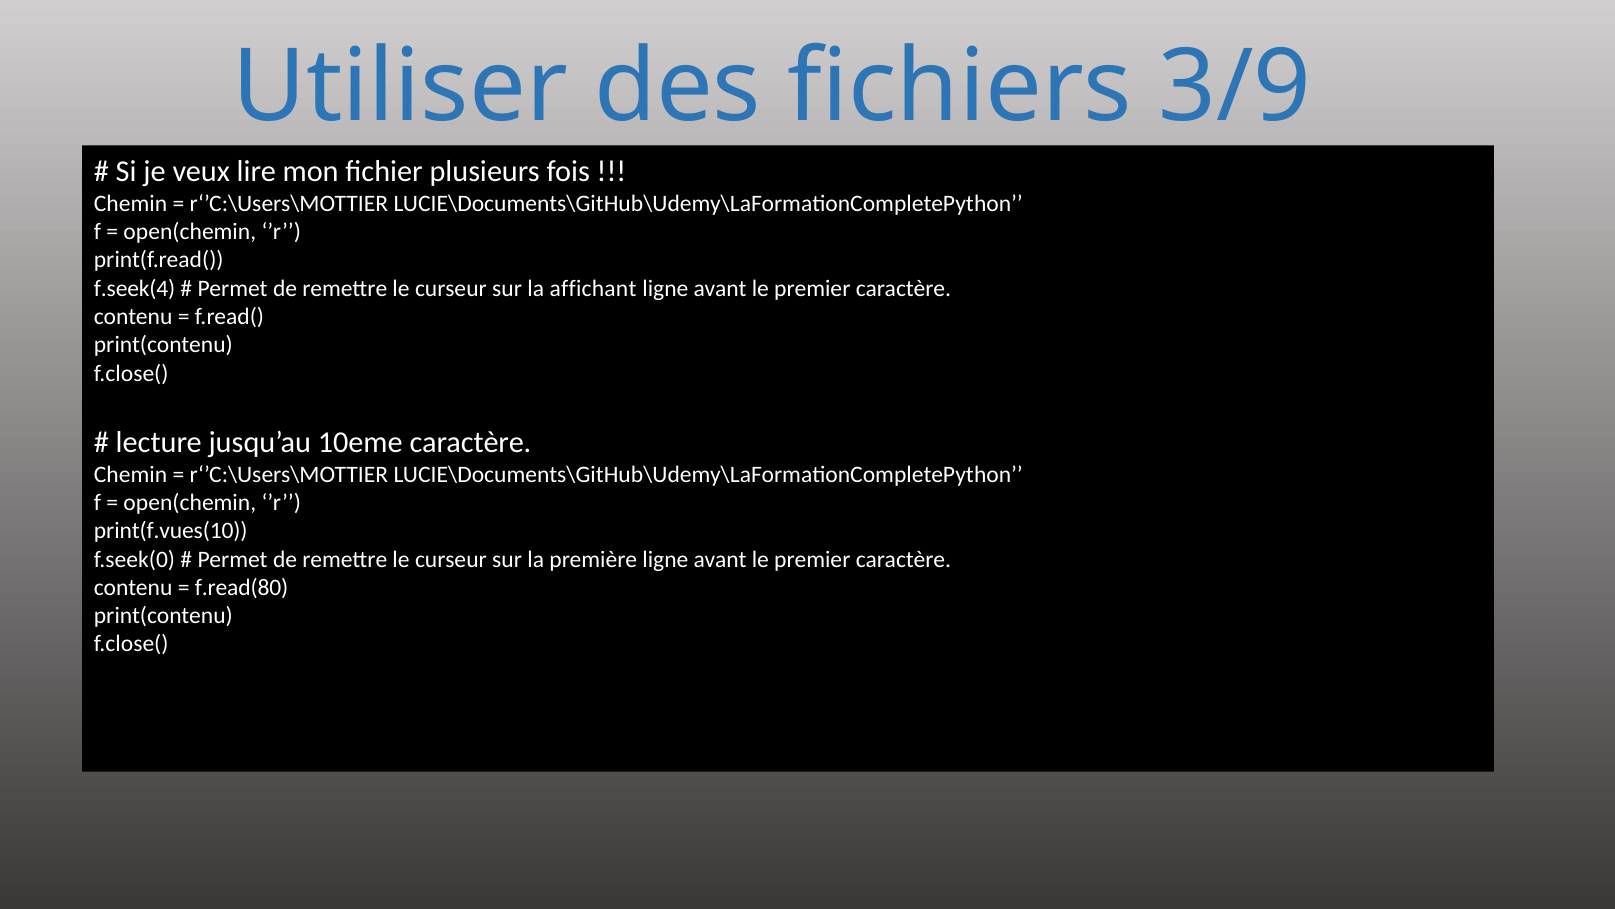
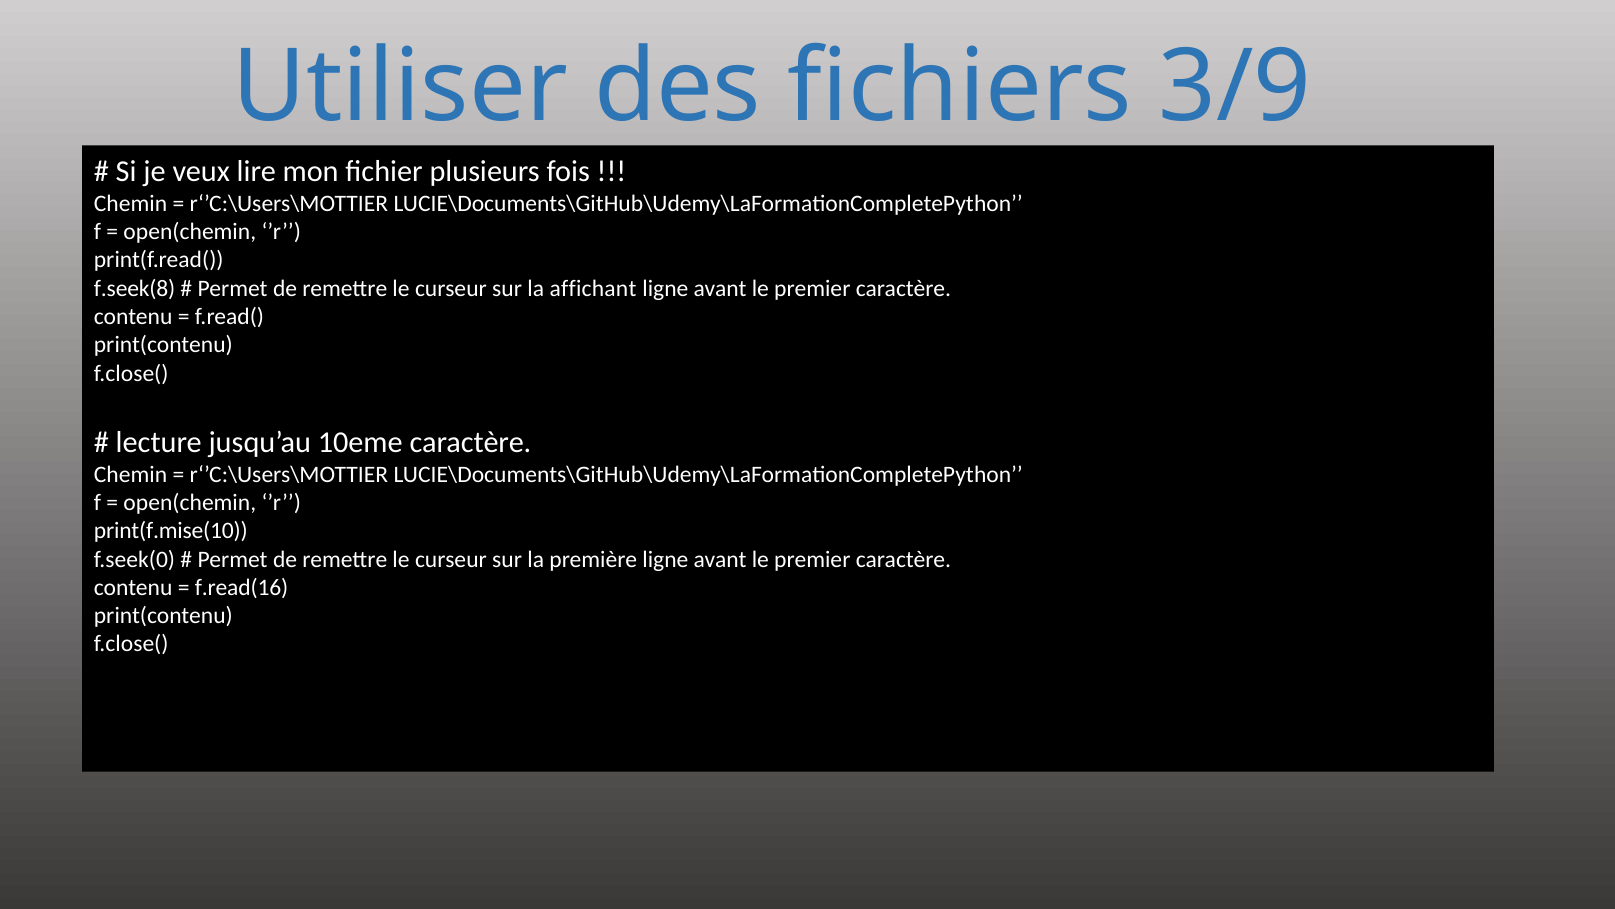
f.seek(4: f.seek(4 -> f.seek(8 (135, 288)
print(f.vues(10: print(f.vues(10 -> print(f.mise(10 (171, 531)
f.read(80: f.read(80 -> f.read(16 (242, 587)
